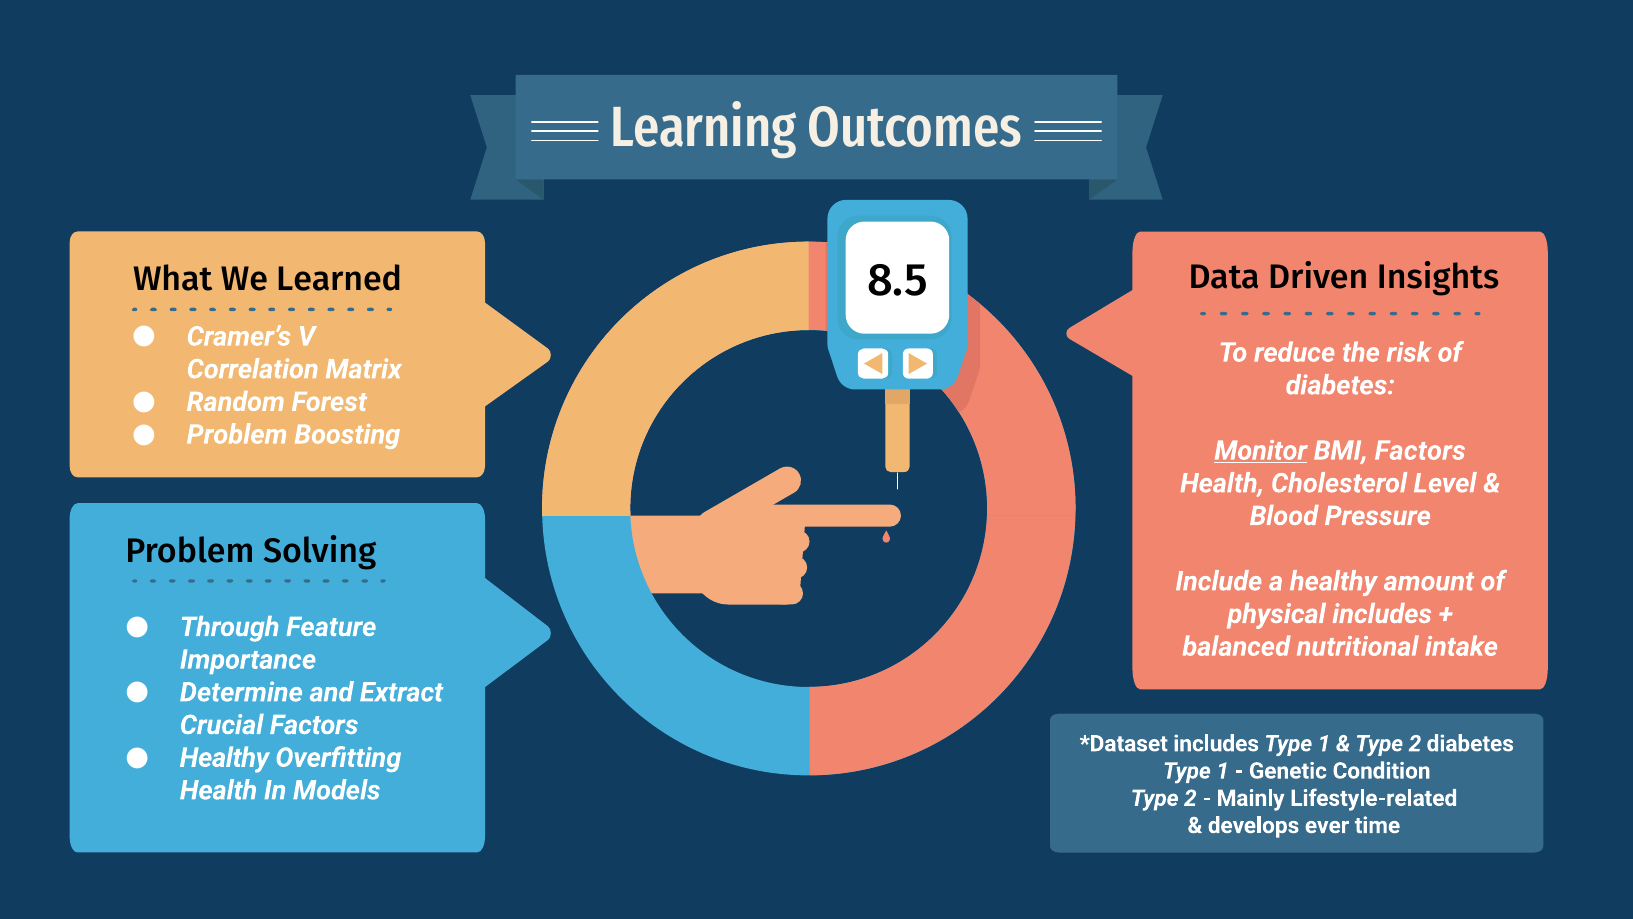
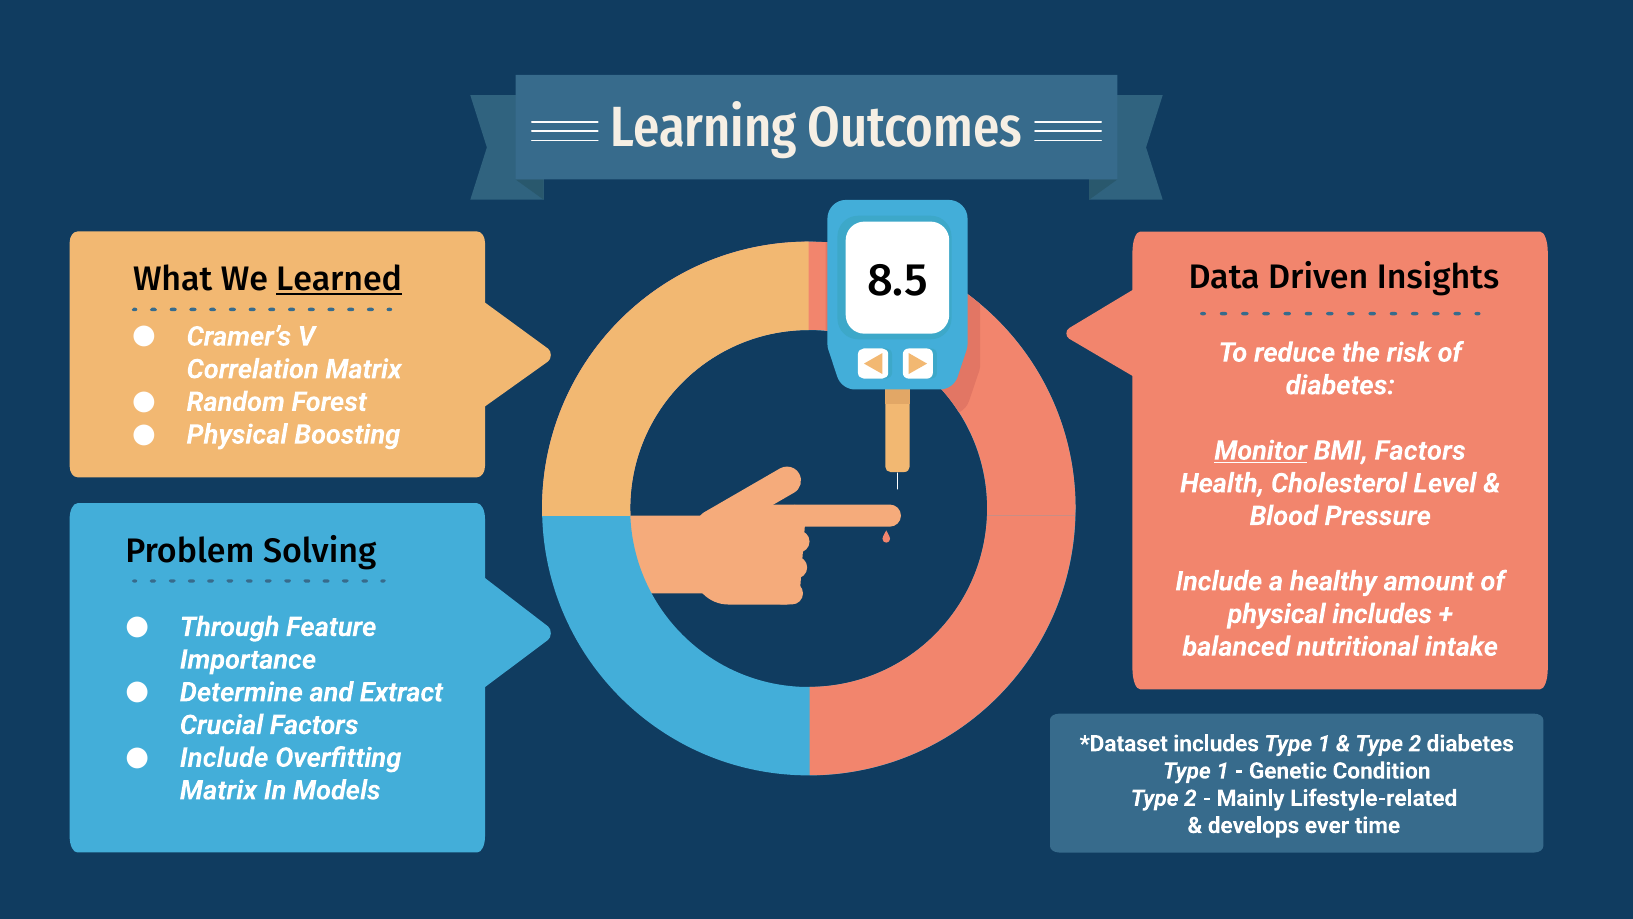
Learned underline: none -> present (339, 279)
Problem: Problem -> Physical (237, 434)
Healthy: Healthy -> Include (224, 757)
Health: Health -> Matrix (218, 790)
